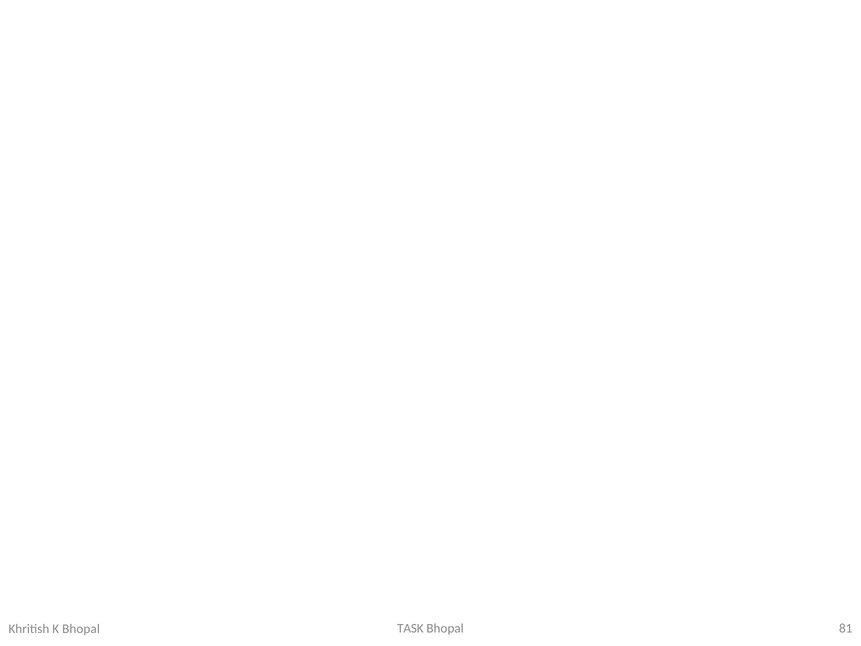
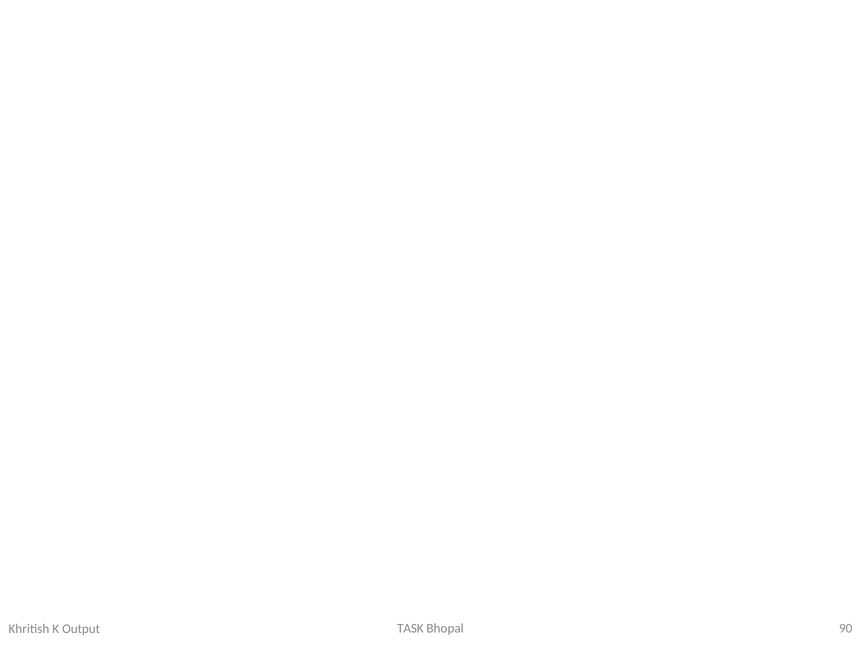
81: 81 -> 90 (846, 628)
K Bhopal: Bhopal -> Output (81, 629)
